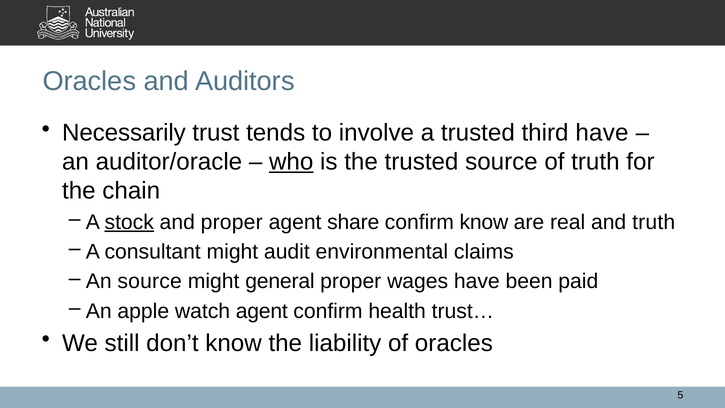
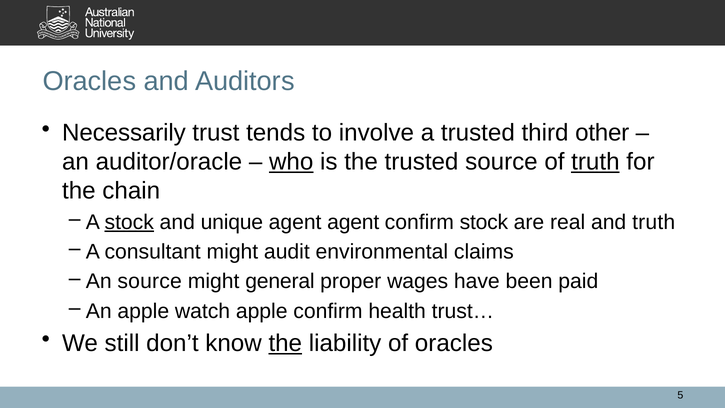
third have: have -> other (602, 133)
truth underline: none -> present (595, 162)
and proper: proper -> unique (232, 222)
agent share: share -> agent (353, 222)
confirm know: know -> stock (484, 222)
watch agent: agent -> apple (262, 311)
the underline: none -> present (285, 343)
